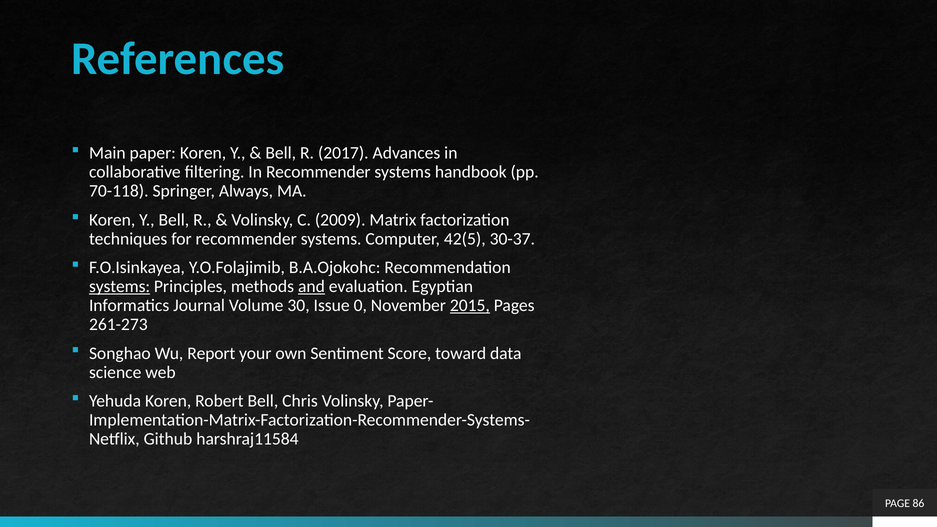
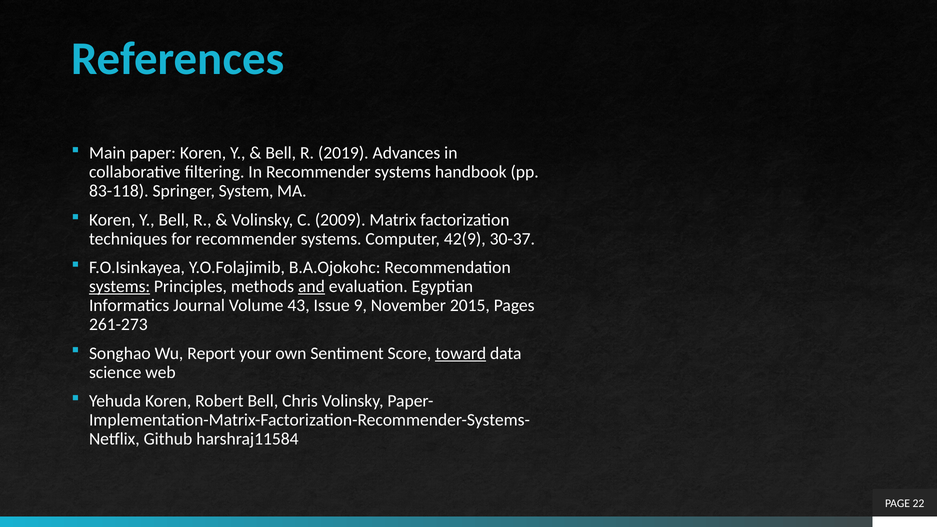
2017: 2017 -> 2019 (343, 153)
70-118: 70-118 -> 83-118 (119, 191)
Always: Always -> System (246, 191)
42(5: 42(5 -> 42(9 (465, 239)
30: 30 -> 43 (299, 306)
0: 0 -> 9 (360, 306)
2015 underline: present -> none (470, 306)
toward underline: none -> present (461, 353)
86: 86 -> 22 (919, 503)
